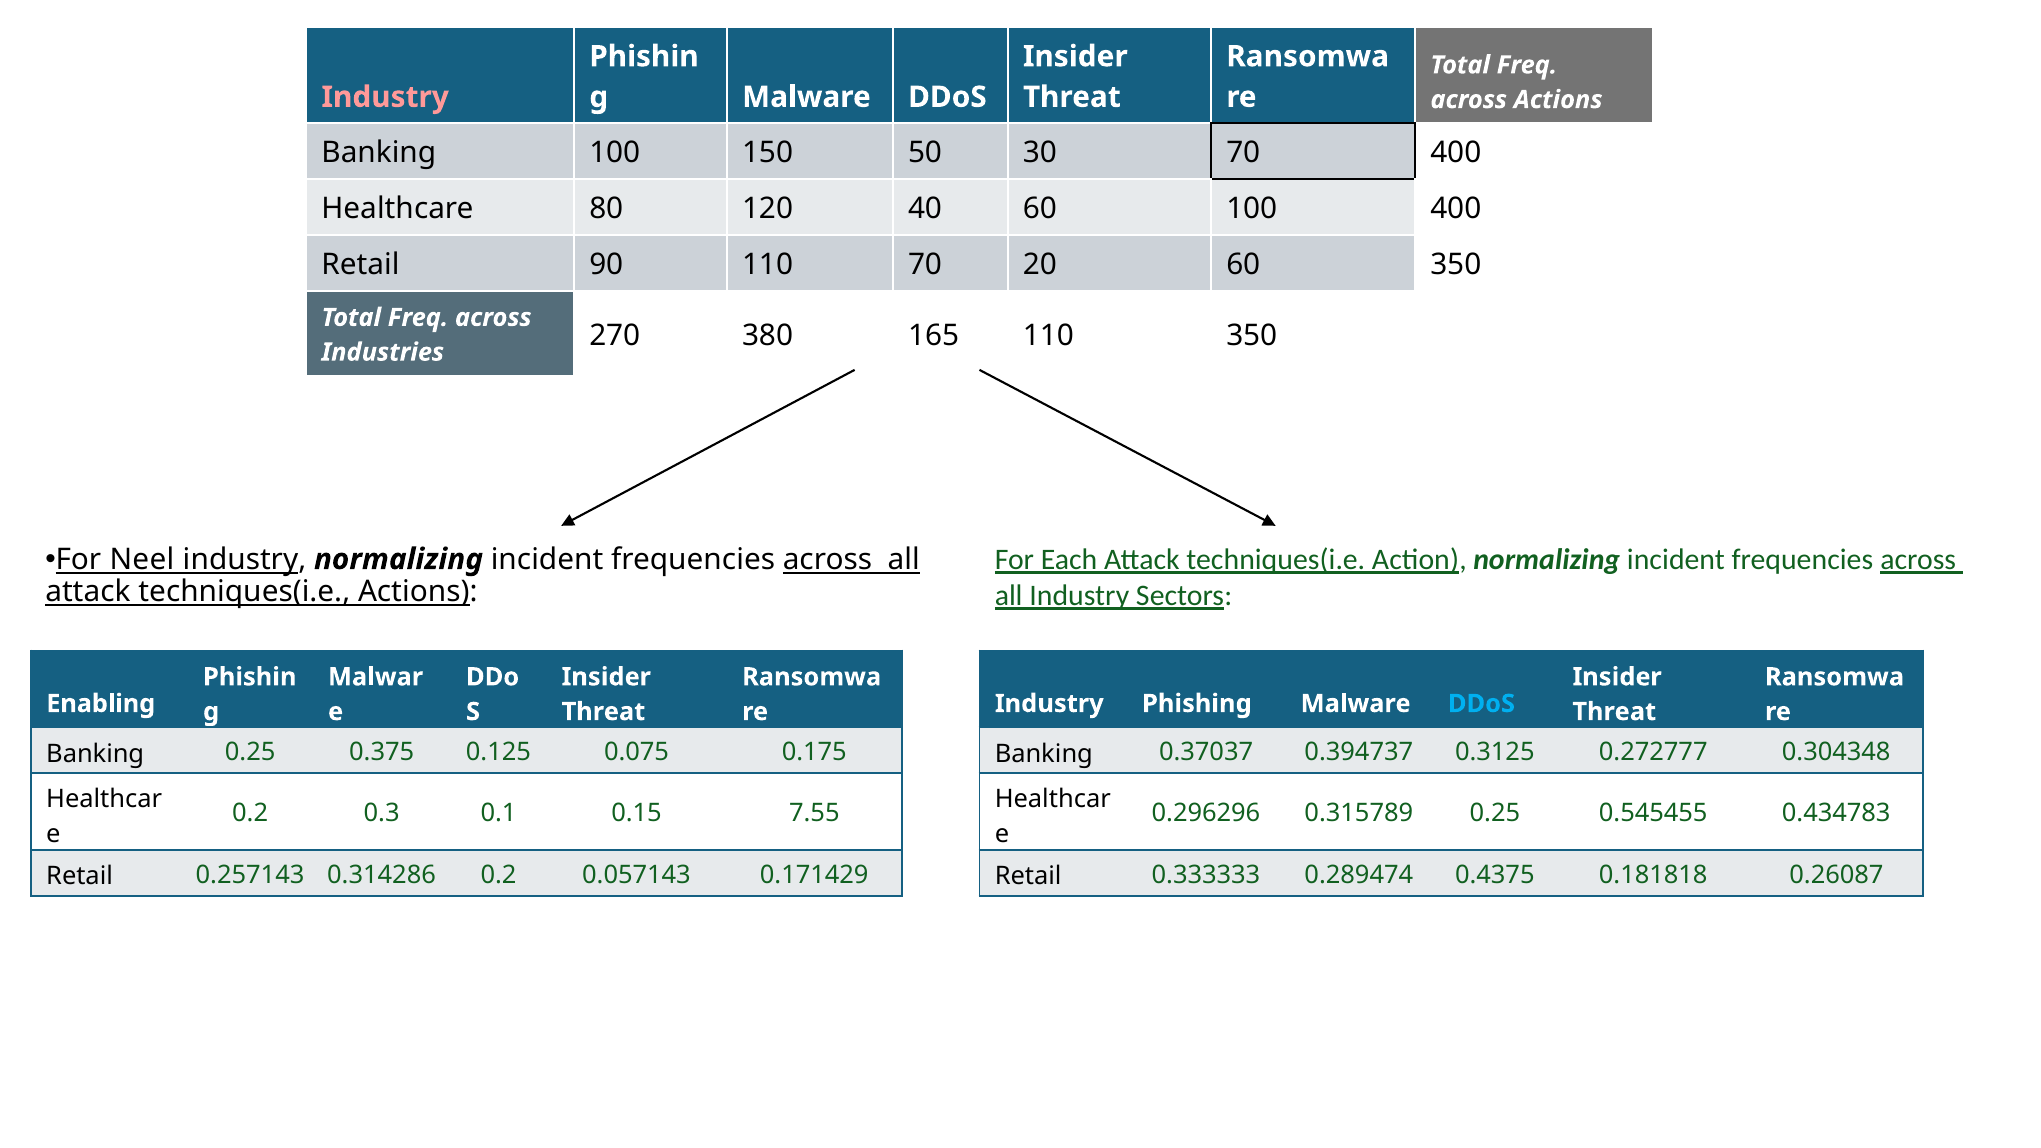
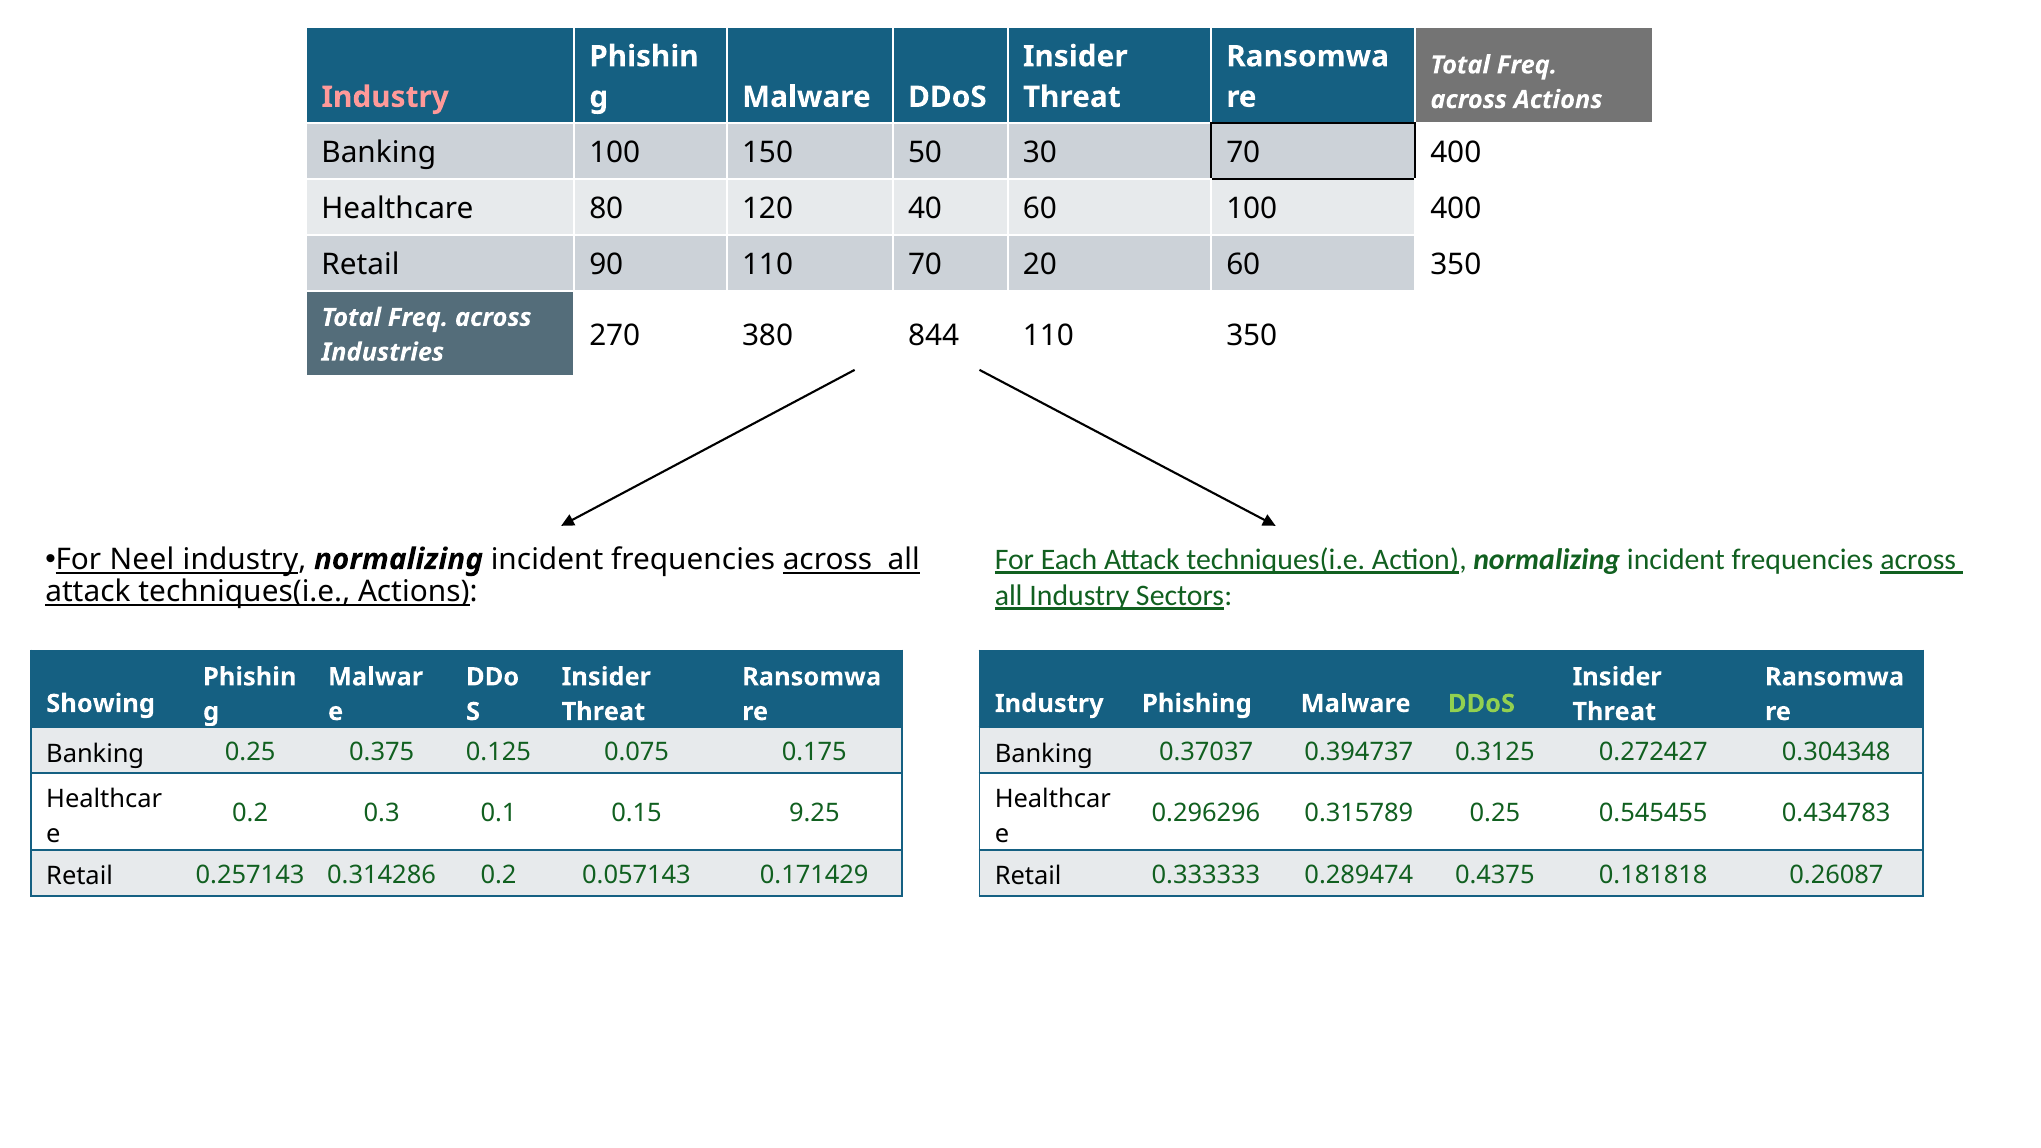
165: 165 -> 844 (934, 335)
Enabling: Enabling -> Showing (101, 704)
DDoS colour: light blue -> light green (1481, 704)
0.272777: 0.272777 -> 0.272427 (1653, 752)
7.55: 7.55 -> 9.25 (814, 814)
